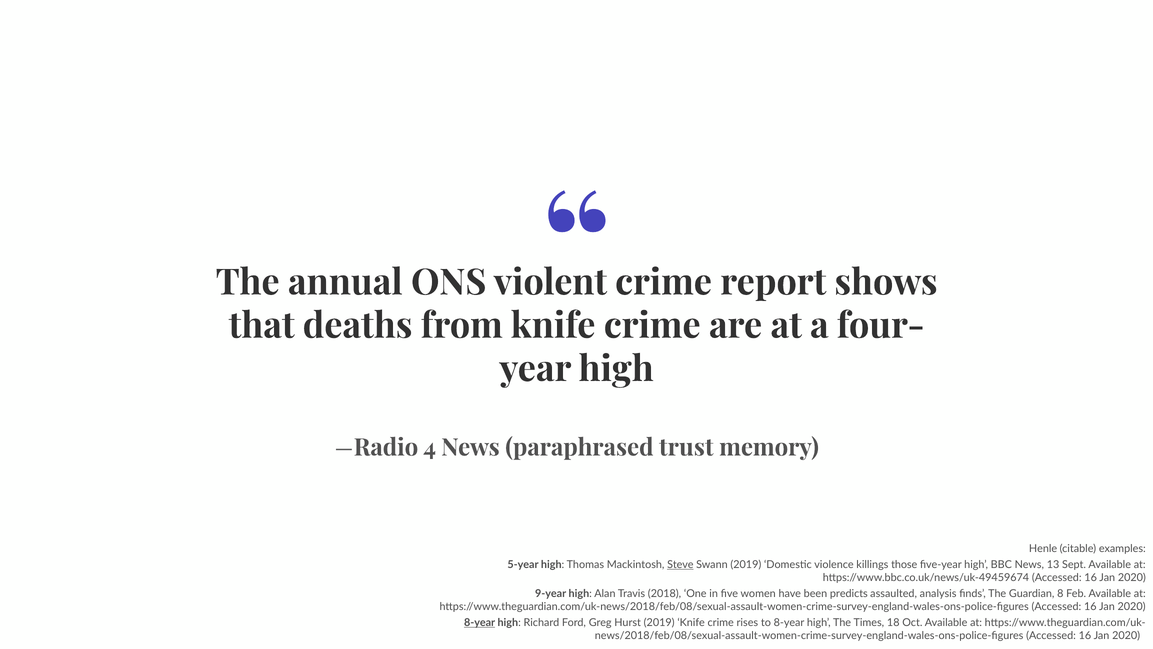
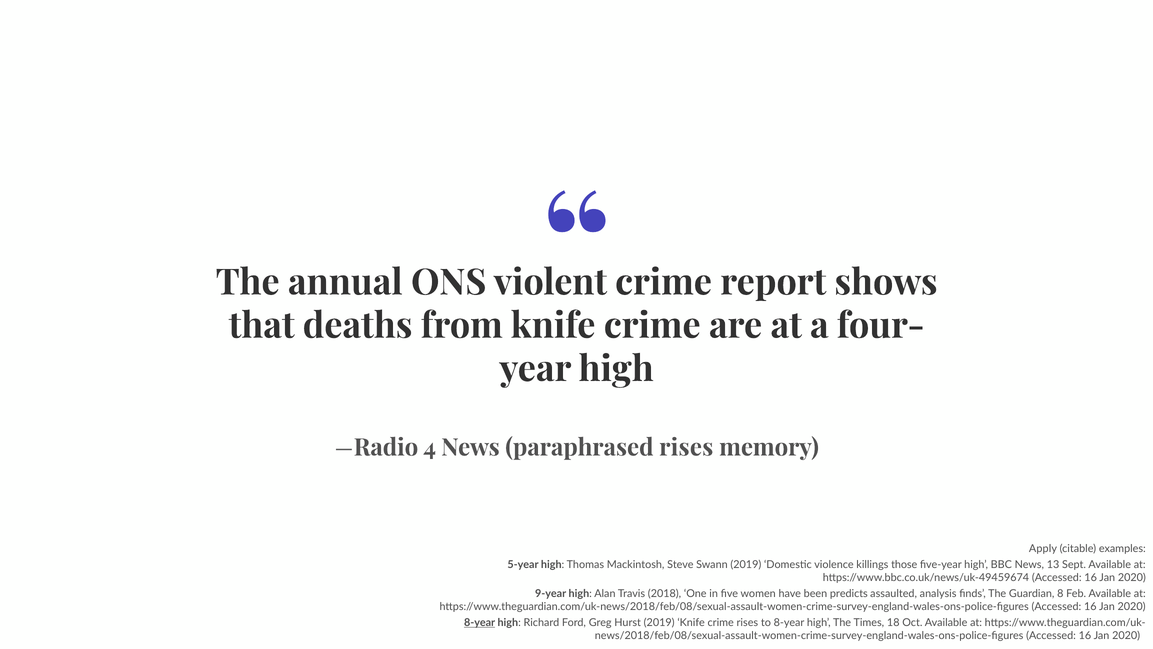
paraphrased trust: trust -> rises (686, 447)
Henle: Henle -> Apply (1043, 548)
Steve underline: present -> none (680, 564)
